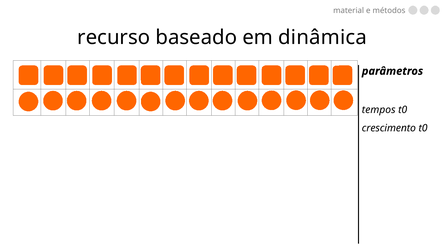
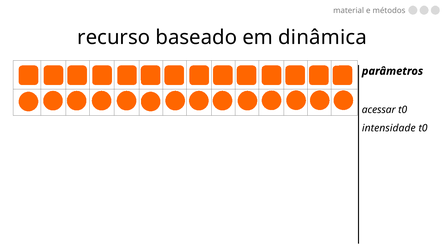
tempos: tempos -> acessar (379, 110)
crescimento: crescimento -> intensidade (389, 128)
